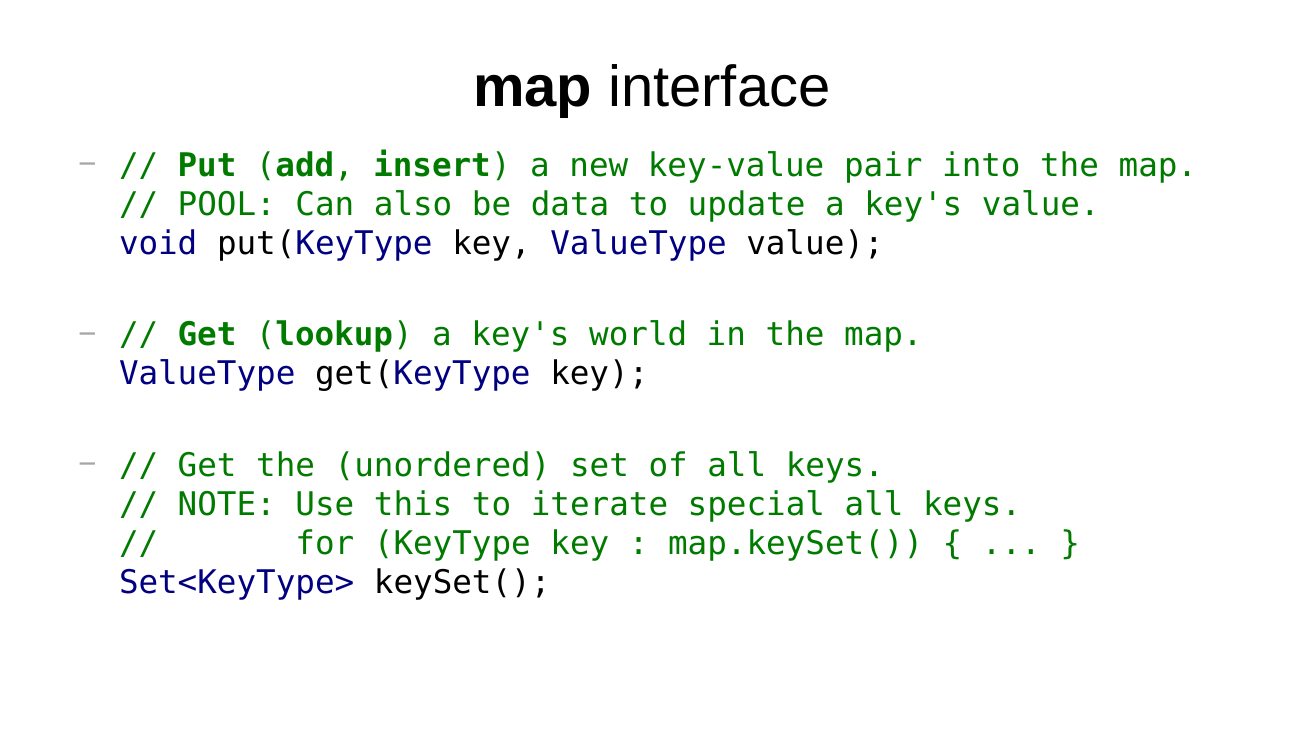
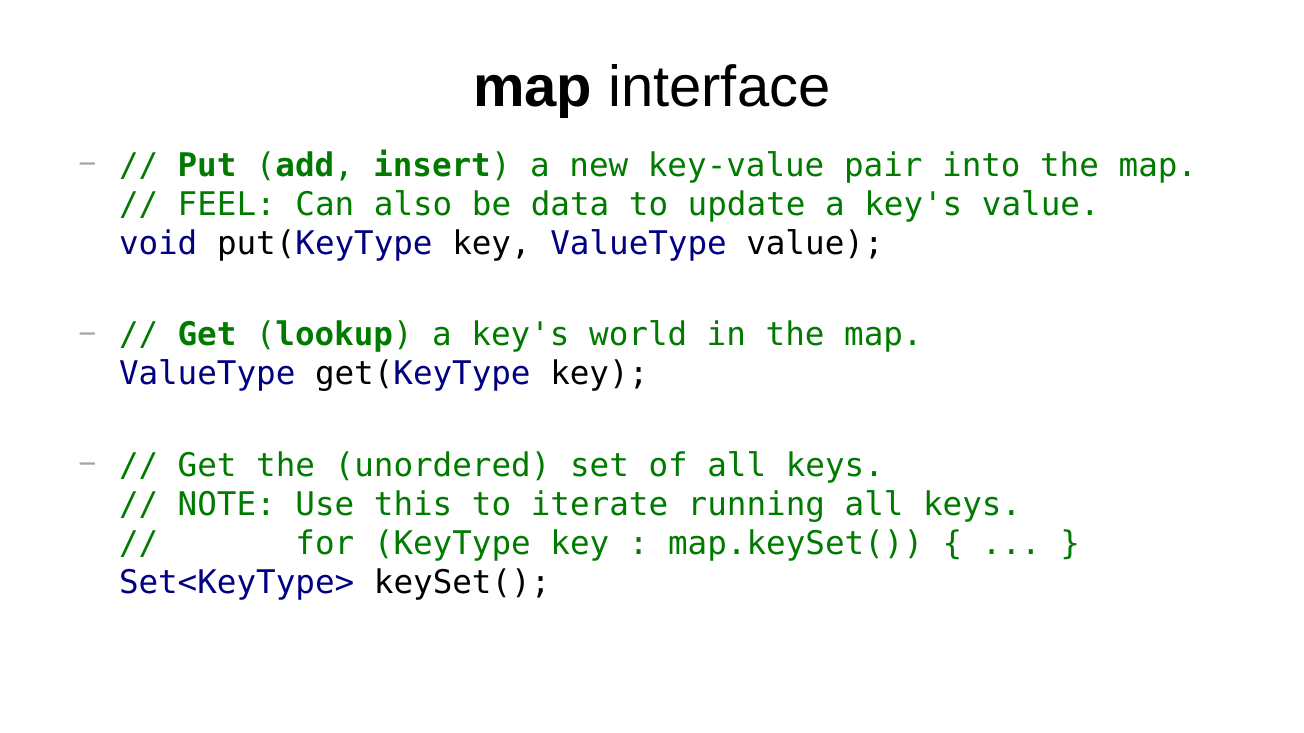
POOL: POOL -> FEEL (227, 205)
special: special -> running (756, 505)
